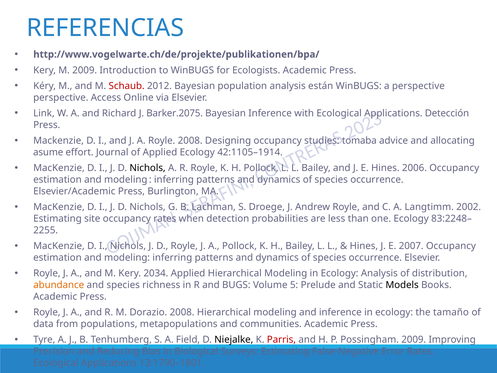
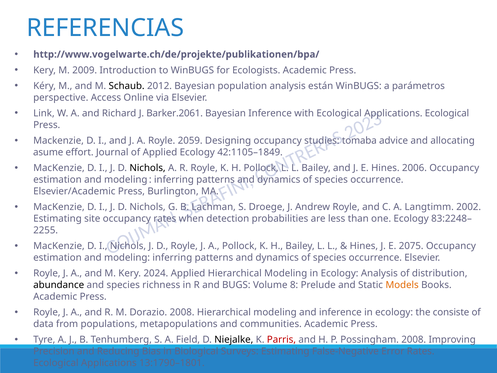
Schaub colour: red -> black (127, 86)
a perspective: perspective -> parámetros (418, 86)
Barker.2075: Barker.2075 -> Barker.2061 (175, 113)
Detección: Detección -> Ecological (447, 113)
Royle 2008: 2008 -> 2059 (190, 141)
42:1105–1914: 42:1105–1914 -> 42:1105–1849 (250, 152)
2007: 2007 -> 2075 (411, 246)
2034: 2034 -> 2024 (156, 273)
abundance colour: orange -> black (59, 285)
5: 5 -> 8 (294, 285)
Models colour: black -> orange (402, 285)
tamaño: tamaño -> consiste (451, 312)
Possingham 2009: 2009 -> 2008 (414, 340)
